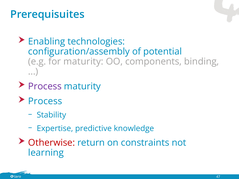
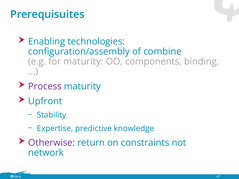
potential: potential -> combine (163, 52)
Process: Process -> Upfront (45, 101)
Otherwise colour: red -> purple (52, 143)
learning: learning -> network (46, 153)
